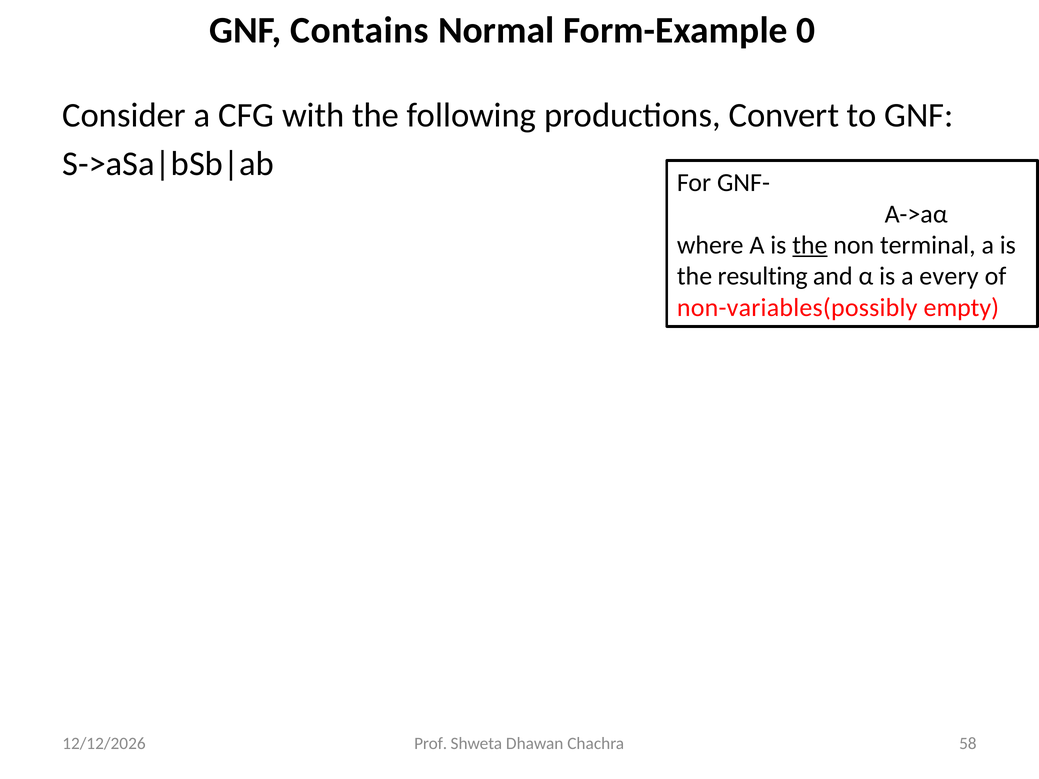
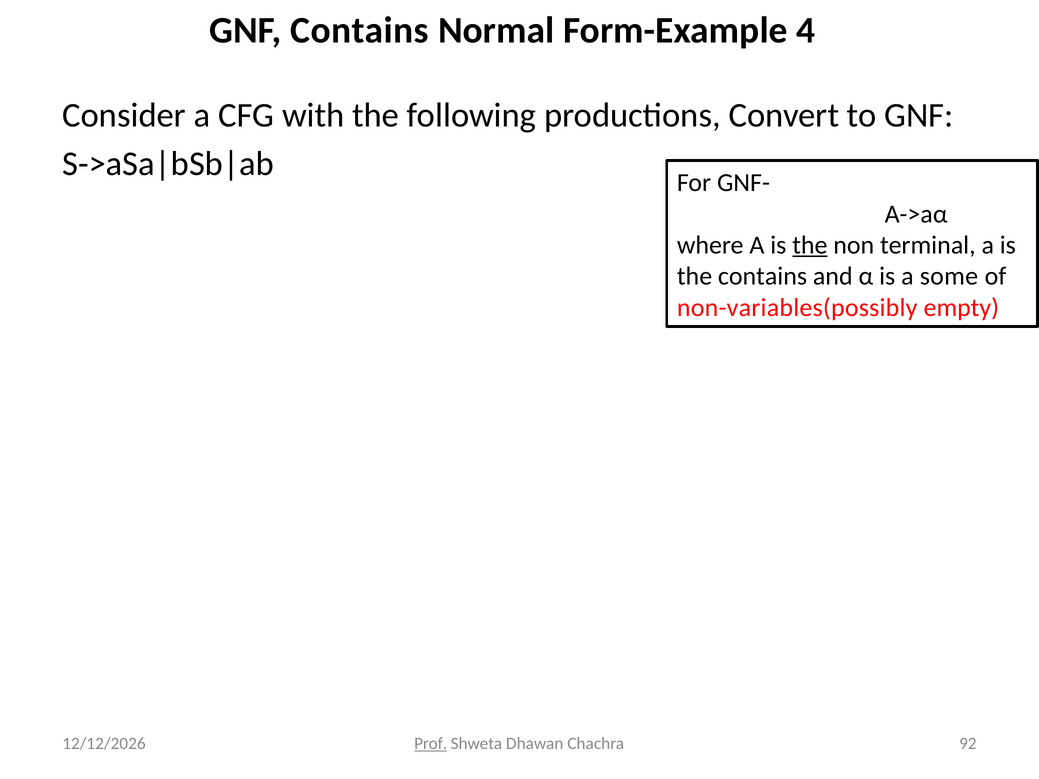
0: 0 -> 4 (806, 30)
the resulting: resulting -> contains (763, 276)
every: every -> some (949, 276)
Prof underline: none -> present (431, 744)
58: 58 -> 92 (968, 744)
